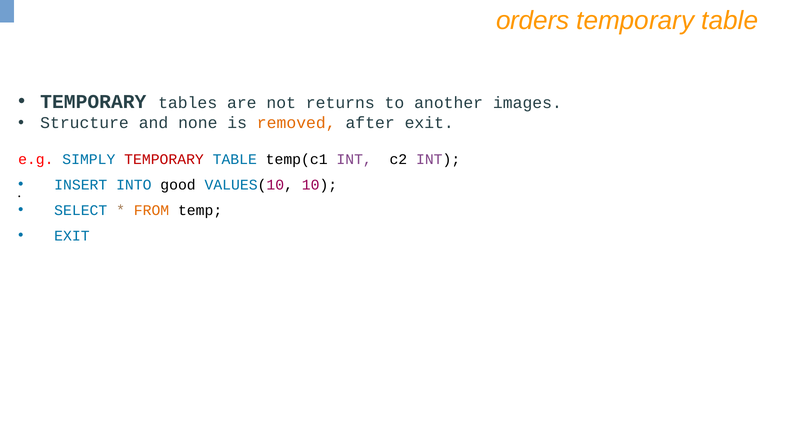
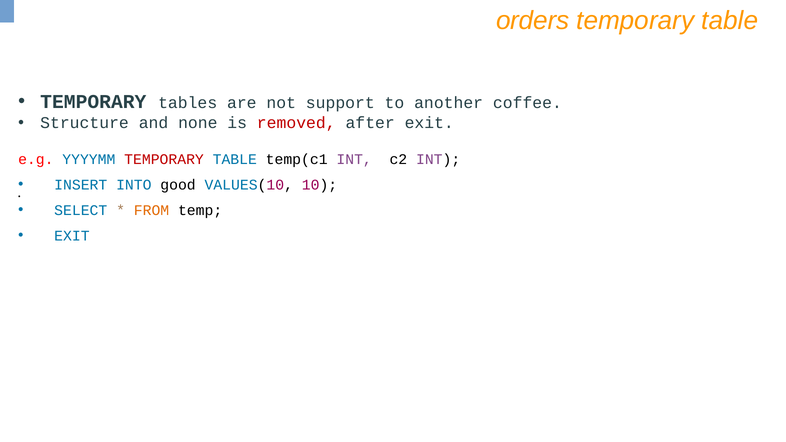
returns: returns -> support (340, 103)
images: images -> coffee (527, 103)
removed colour: orange -> red (296, 123)
SIMPLY: SIMPLY -> YYYYMM (89, 159)
